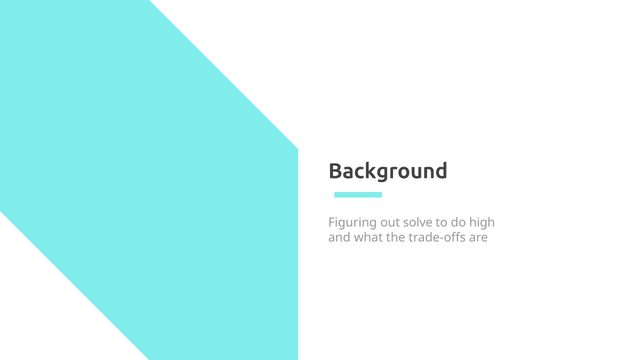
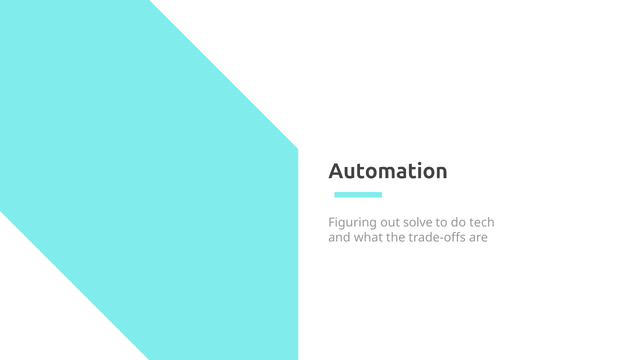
Background: Background -> Automation (388, 171)
high: high -> tech (482, 222)
